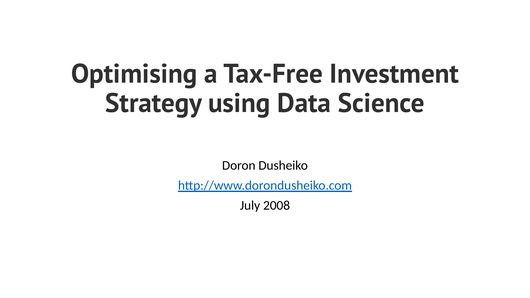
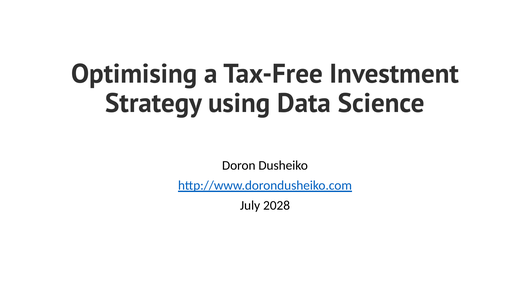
2008: 2008 -> 2028 (277, 206)
